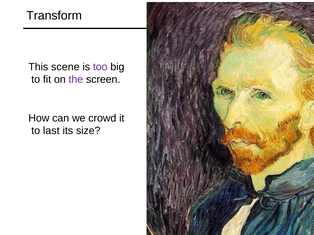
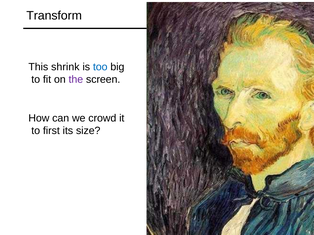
scene: scene -> shrink (65, 67)
too colour: purple -> blue (100, 67)
last: last -> first (51, 131)
